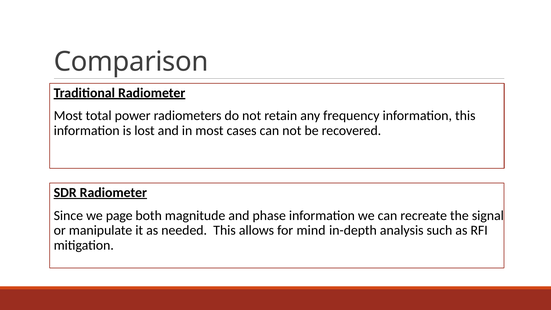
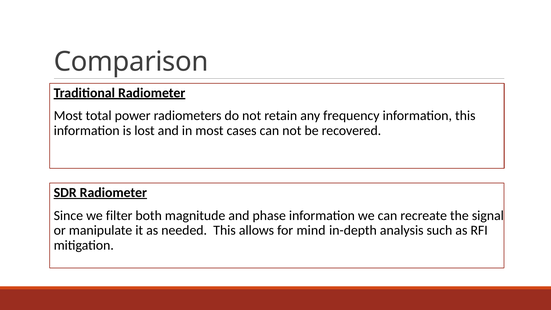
page: page -> filter (119, 215)
